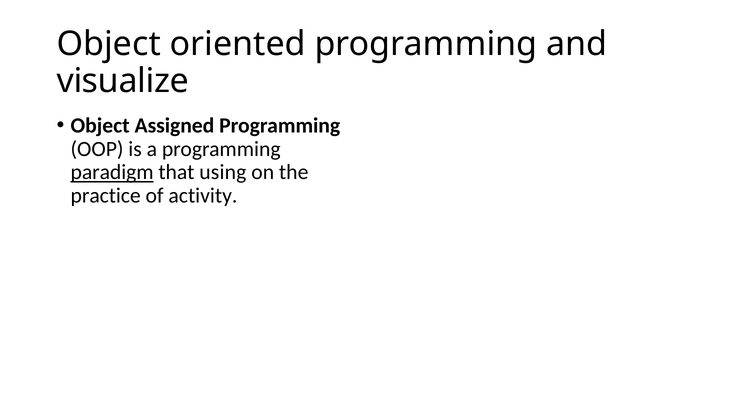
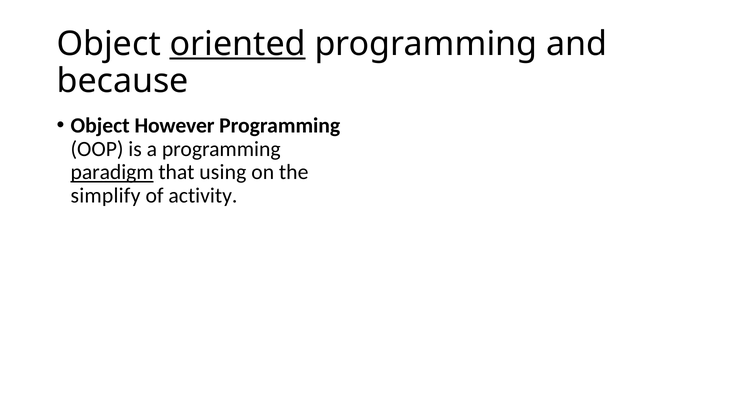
oriented underline: none -> present (238, 44)
visualize: visualize -> because (123, 81)
Assigned: Assigned -> However (175, 126)
practice: practice -> simplify (106, 196)
